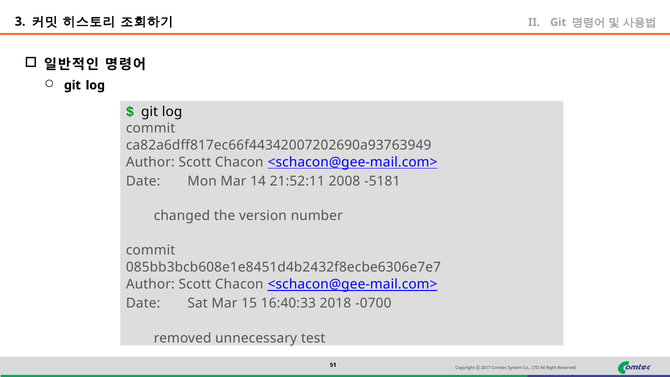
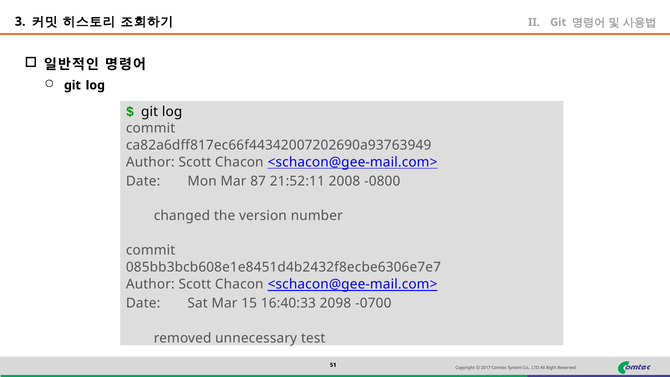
14: 14 -> 87 (258, 181)
-5181: -5181 -> -0800 (382, 181)
2018: 2018 -> 2098 (335, 303)
